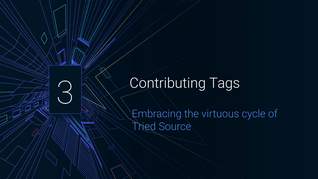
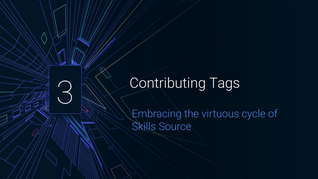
Tried: Tried -> Skills (144, 127)
